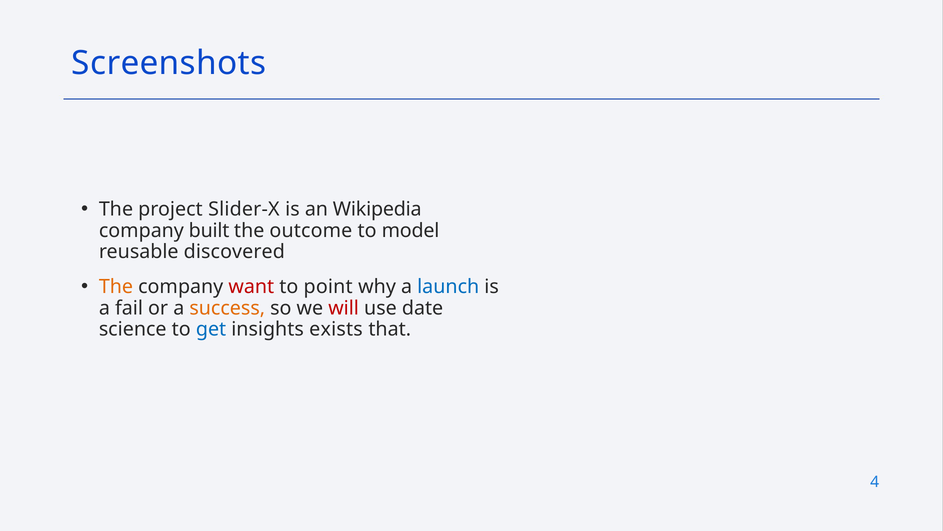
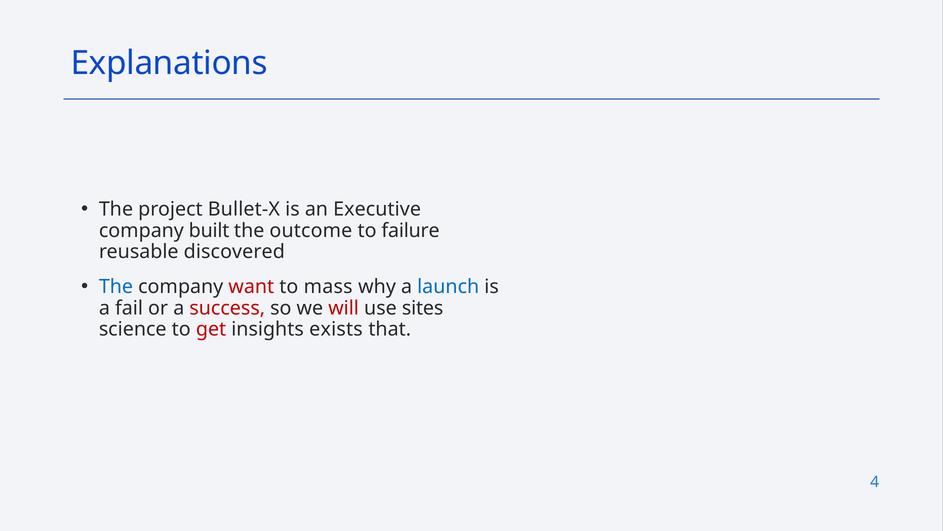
Screenshots: Screenshots -> Explanations (169, 63)
Slider-X: Slider-X -> Bullet-X (244, 209)
Wikipedia: Wikipedia -> Executive (377, 209)
model: model -> failure (411, 230)
The colour: orange -> blue (116, 286)
point: point -> mass (328, 286)
success colour: orange -> red (227, 308)
date: date -> sites (423, 308)
get colour: blue -> red (211, 329)
